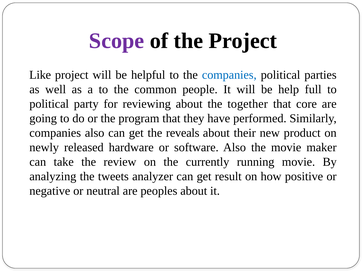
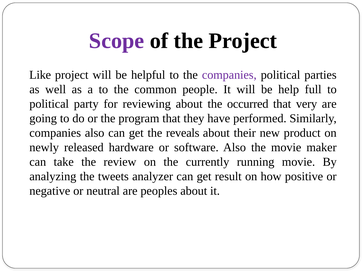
companies colour: blue -> purple (229, 75)
together: together -> occurred (248, 104)
core: core -> very (307, 104)
